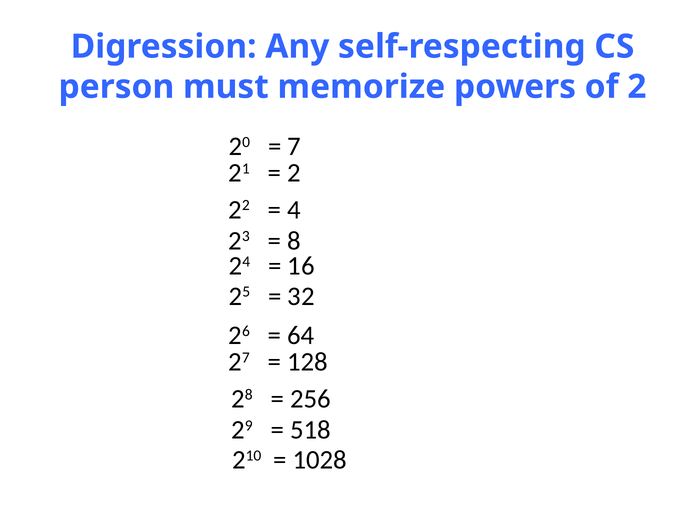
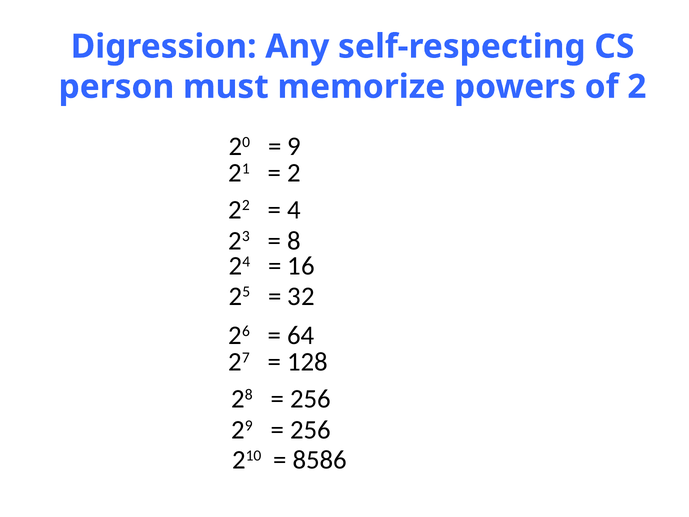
7: 7 -> 9 (294, 146)
518: 518 -> 256 (310, 430)
1028: 1028 -> 8586 (320, 459)
